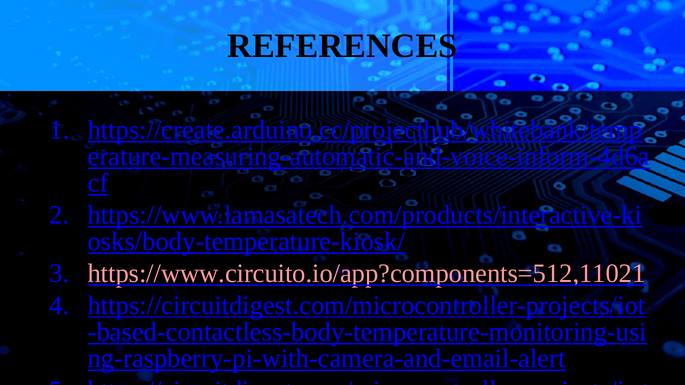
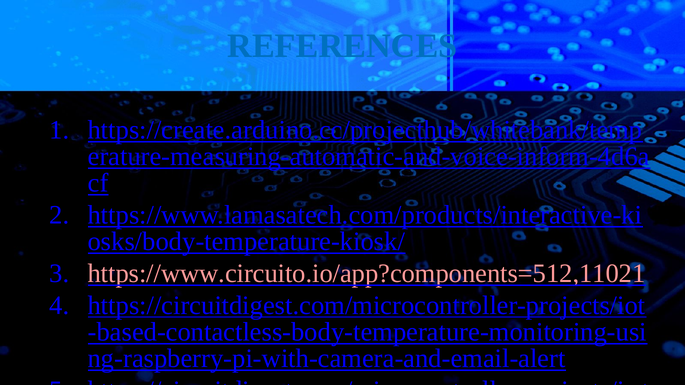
REFERENCES colour: black -> blue (342, 46)
